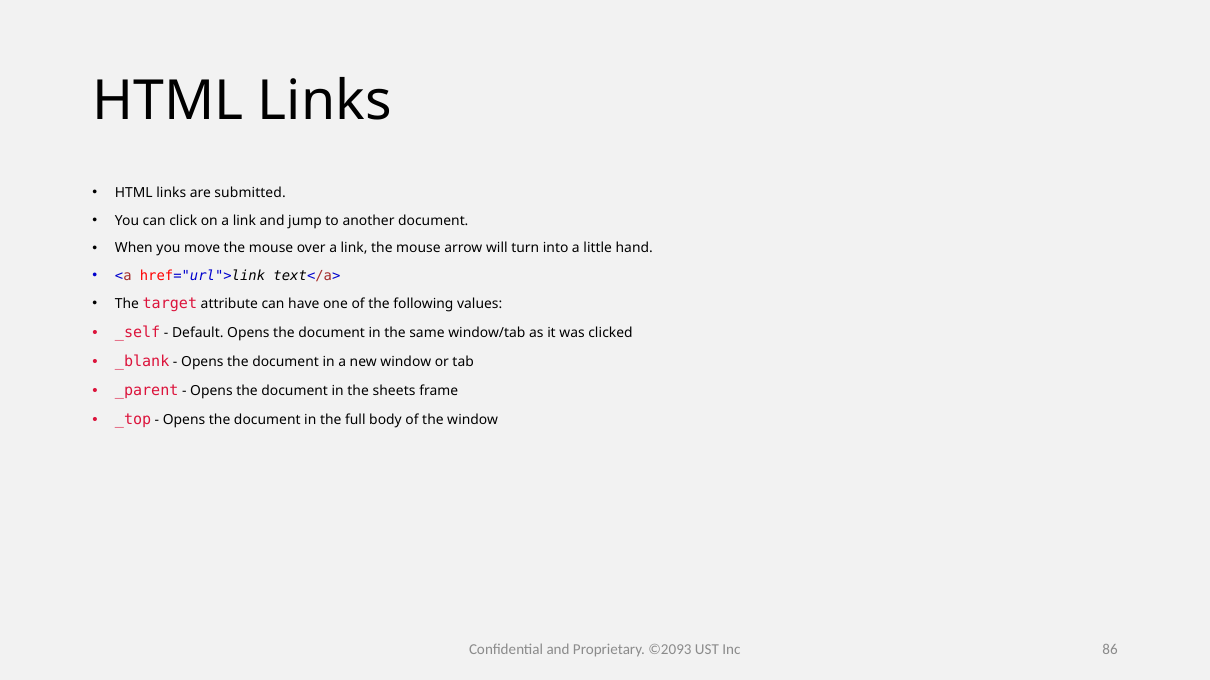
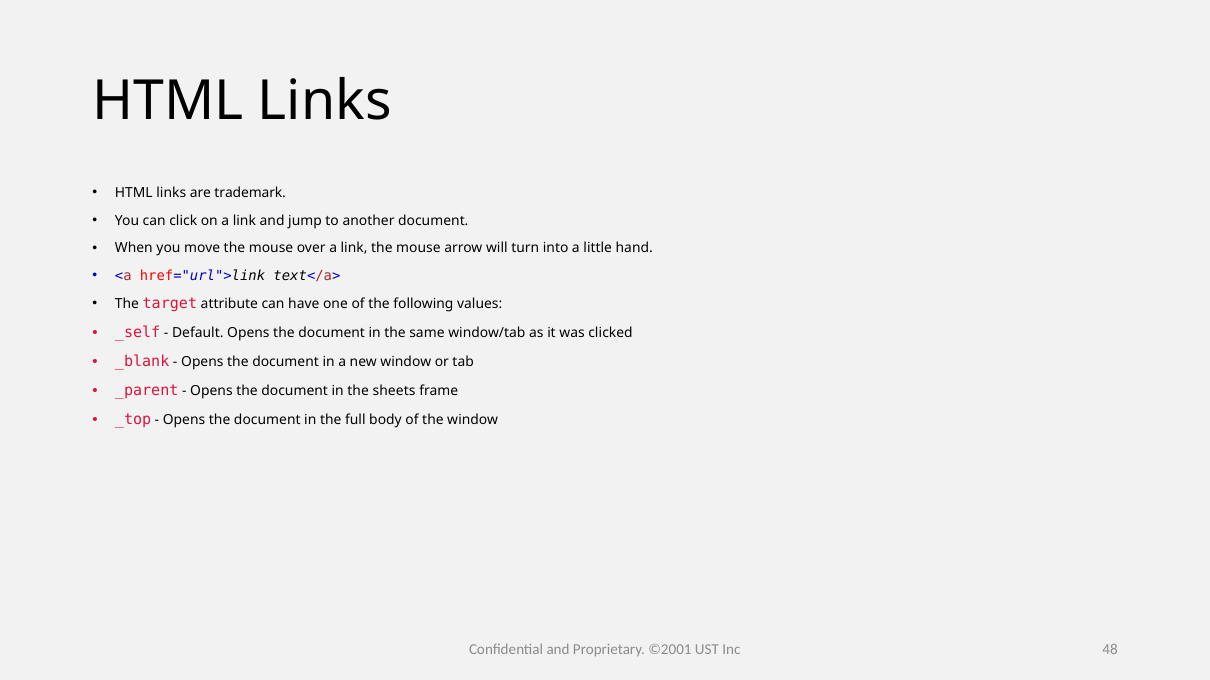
submitted: submitted -> trademark (250, 193)
©2093: ©2093 -> ©2001 (670, 650)
86: 86 -> 48 (1110, 650)
